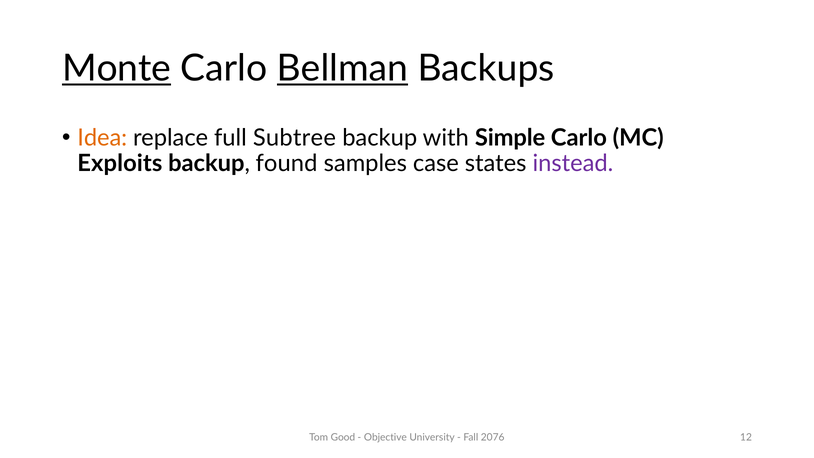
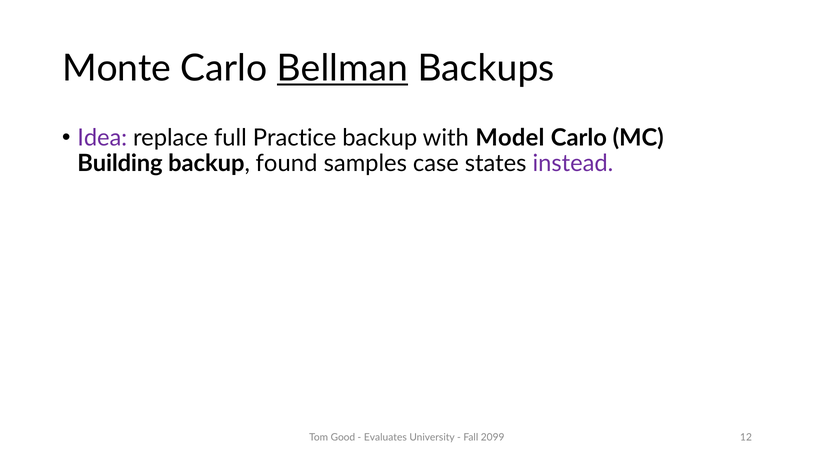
Monte underline: present -> none (117, 68)
Idea colour: orange -> purple (102, 138)
Subtree: Subtree -> Practice (295, 138)
Simple: Simple -> Model (510, 138)
Exploits: Exploits -> Building (120, 163)
Objective: Objective -> Evaluates (385, 437)
2076: 2076 -> 2099 (493, 437)
